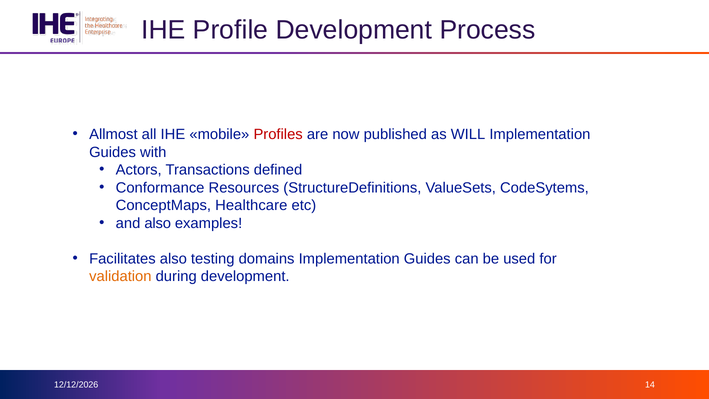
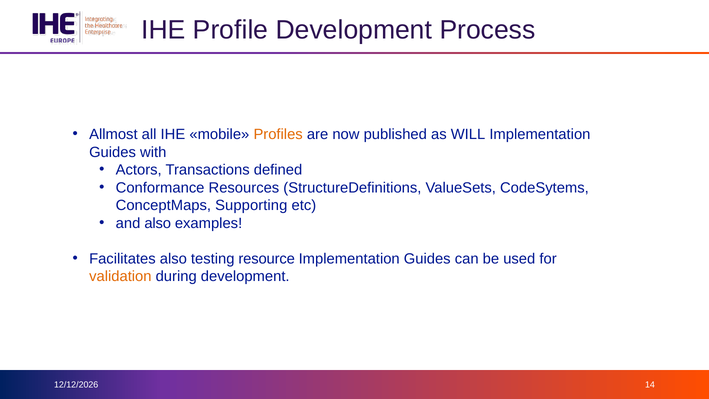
Profiles colour: red -> orange (278, 134)
Healthcare: Healthcare -> Supporting (251, 205)
domains: domains -> resource (267, 259)
